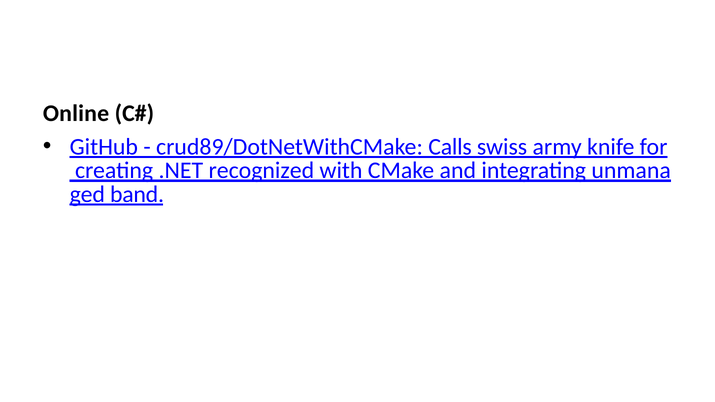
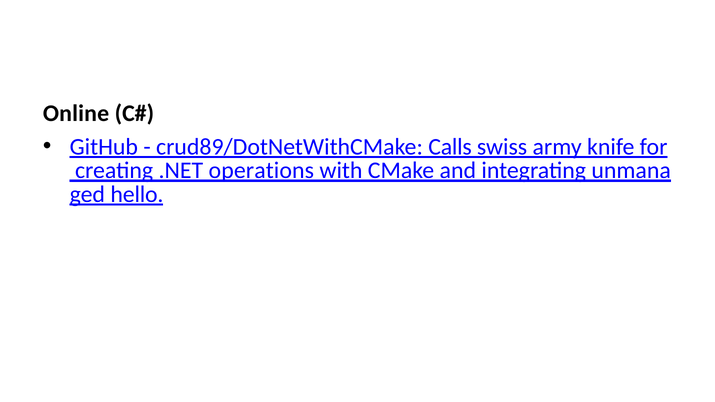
recognized: recognized -> operations (261, 171)
band: band -> hello (137, 194)
